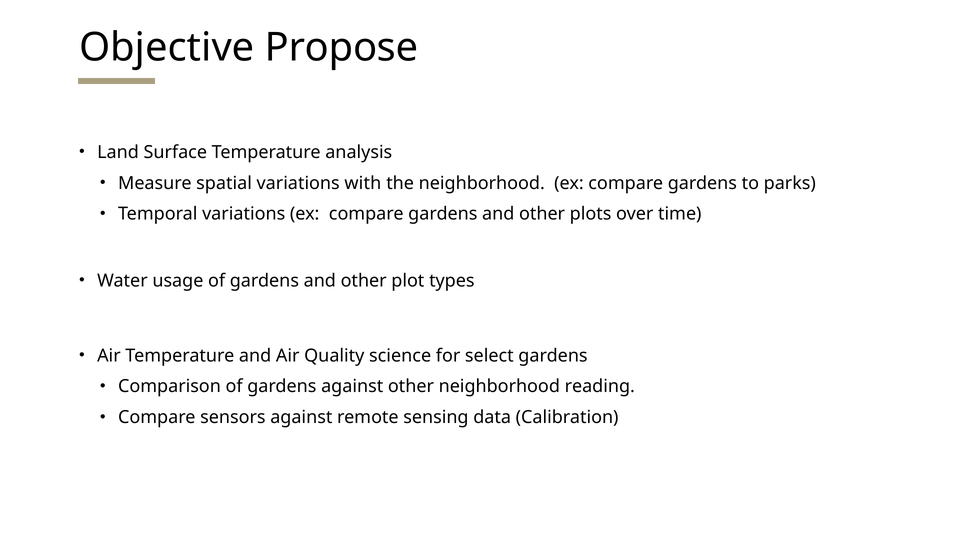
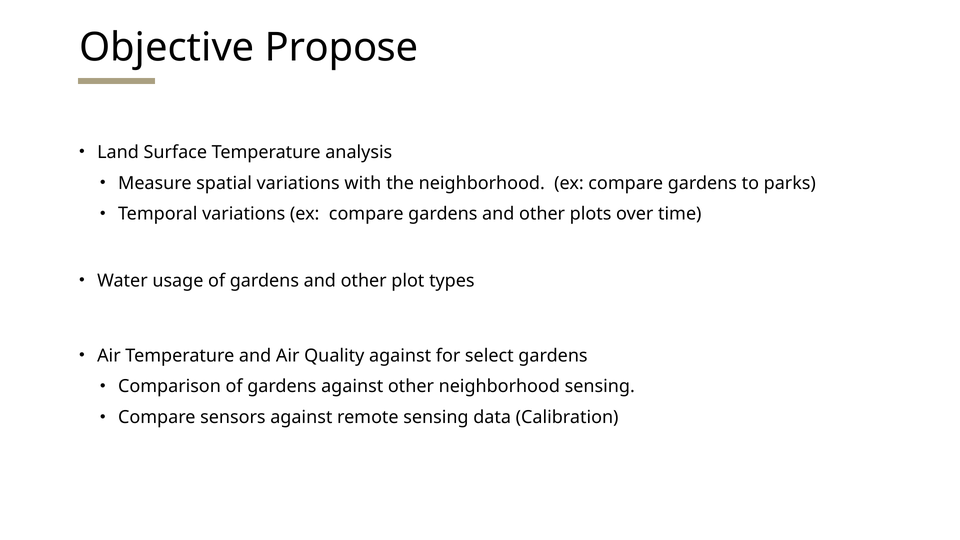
Quality science: science -> against (400, 356)
neighborhood reading: reading -> sensing (600, 386)
